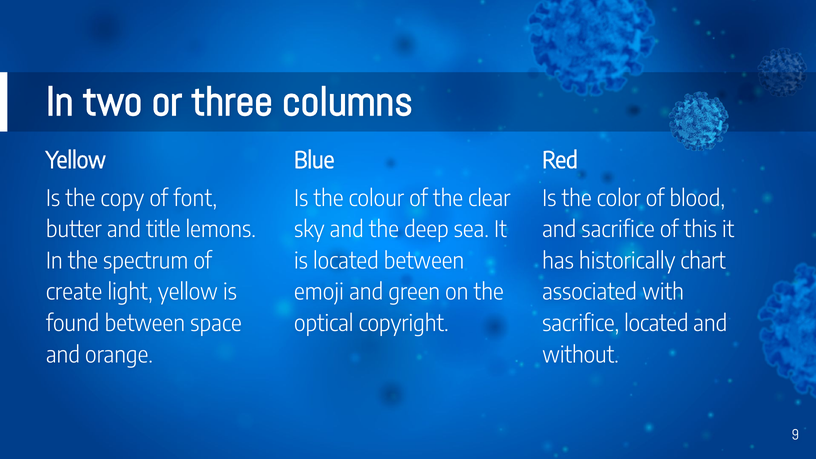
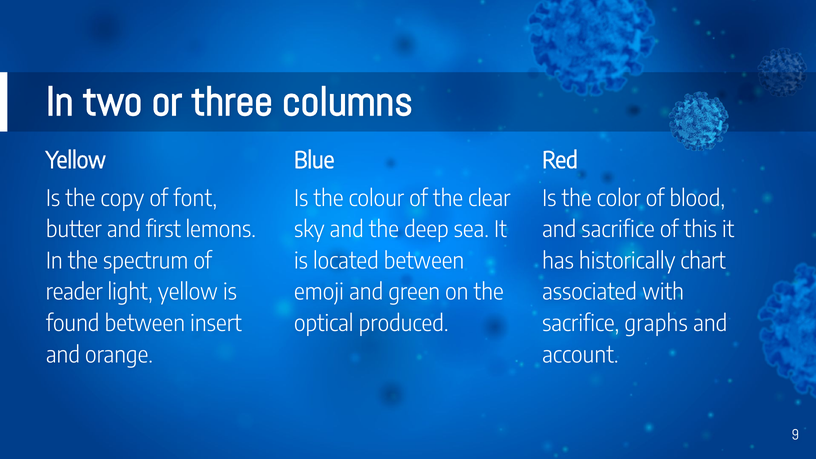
title: title -> first (163, 230)
create: create -> reader (74, 293)
space: space -> insert (216, 324)
copyright: copyright -> produced (404, 324)
sacrifice located: located -> graphs (656, 324)
without: without -> account (580, 355)
